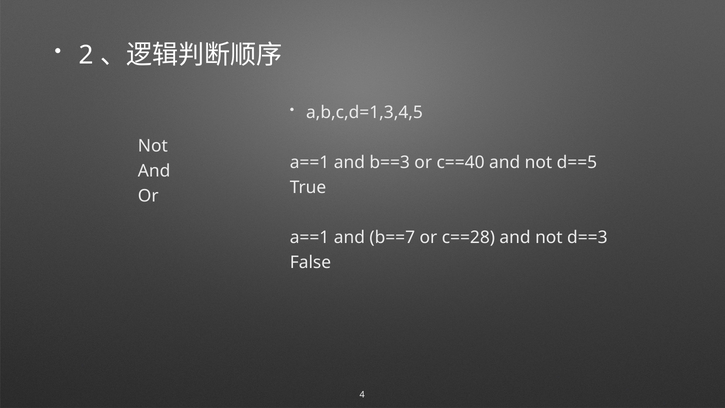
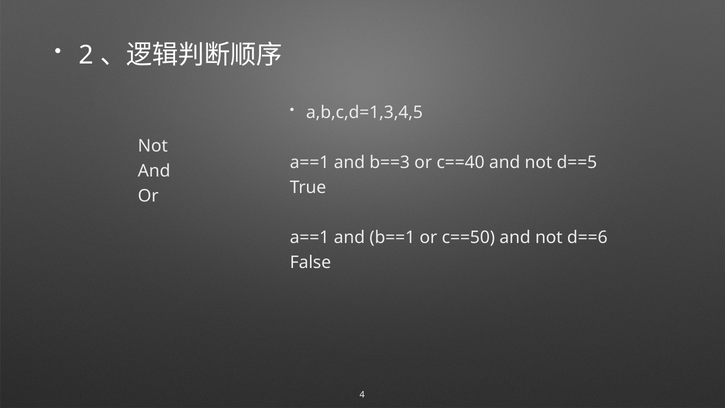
b==7: b==7 -> b==1 (392, 237)
c==28: c==28 -> c==50 (468, 237)
d==3: d==3 -> d==6 (587, 237)
